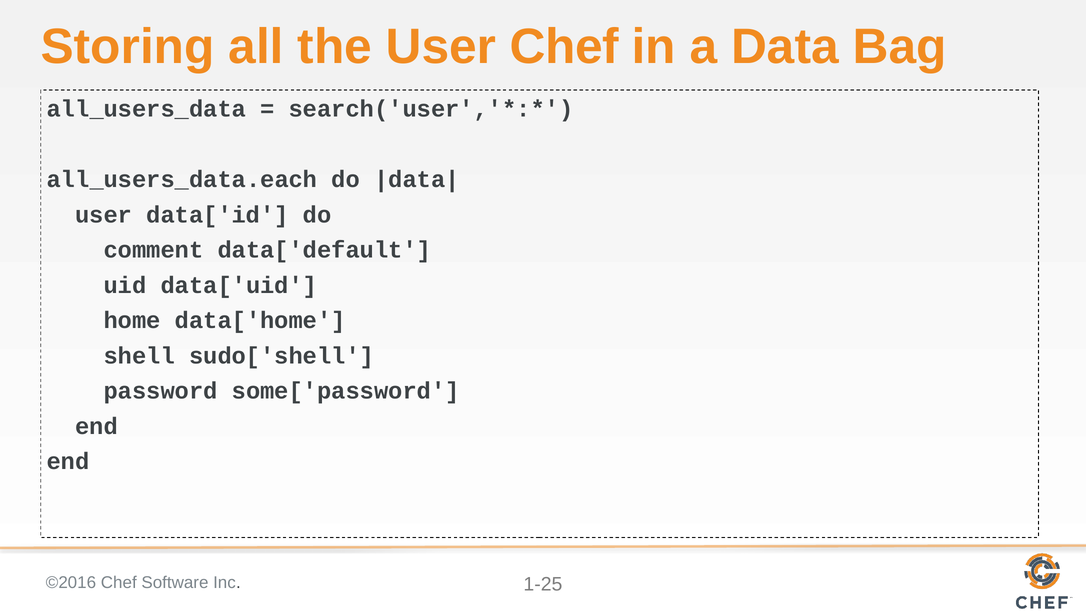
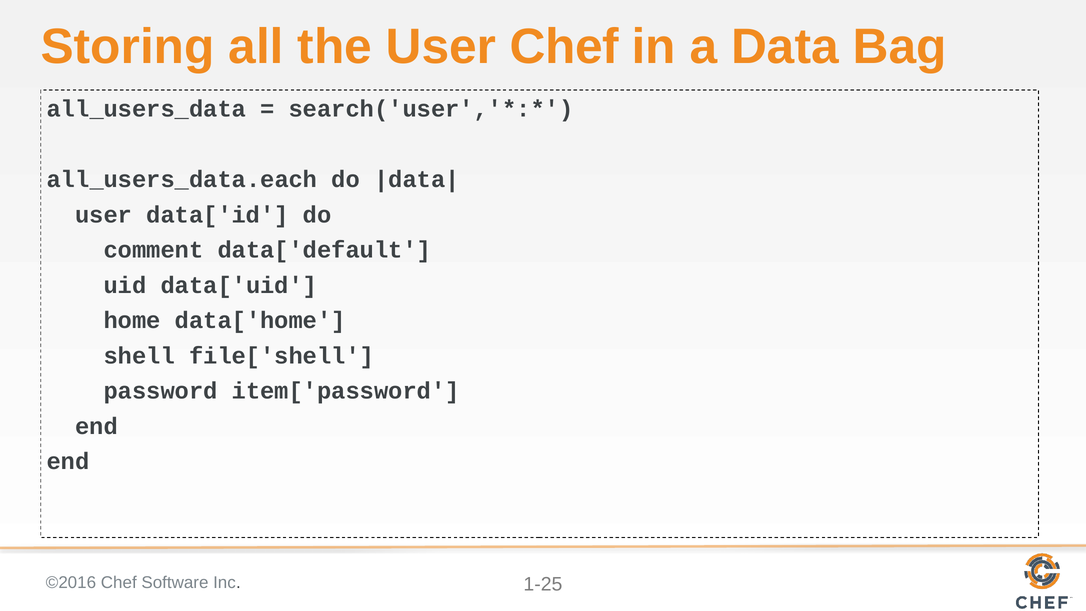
sudo['shell: sudo['shell -> file['shell (282, 356)
some['password: some['password -> item['password (346, 391)
